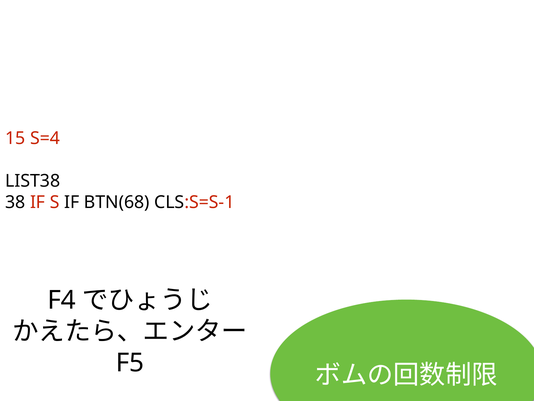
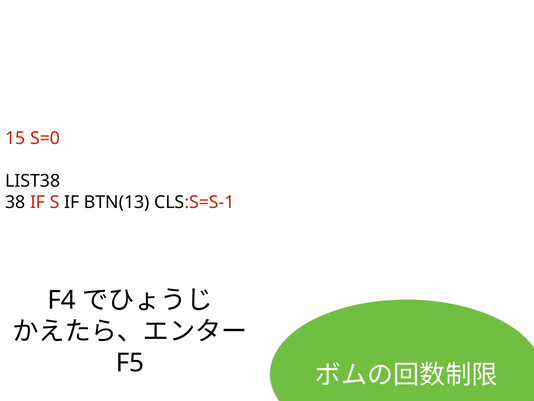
S=4: S=4 -> S=0 (45, 138)
BTN(68: BTN(68 -> BTN(13 (117, 202)
